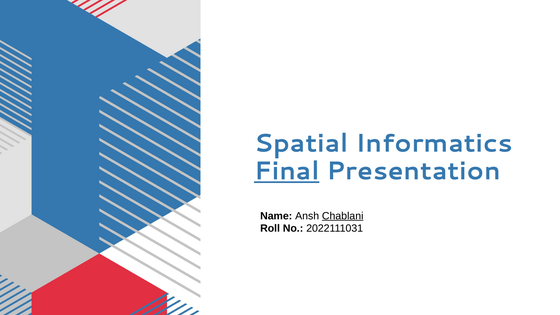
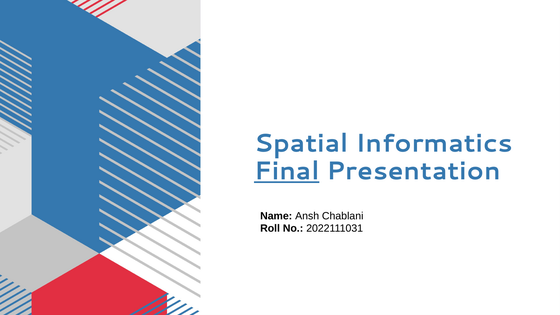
Chablani underline: present -> none (343, 216)
